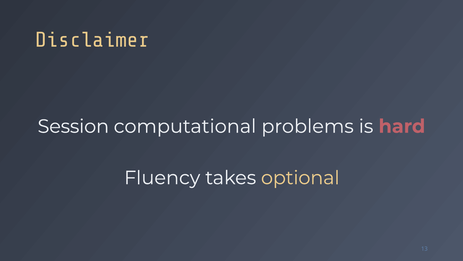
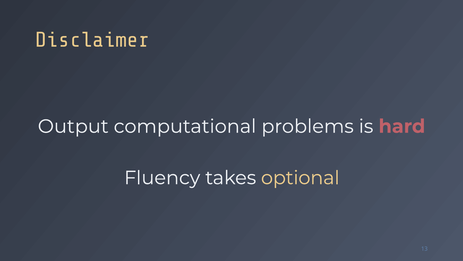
Session: Session -> Output (73, 126)
